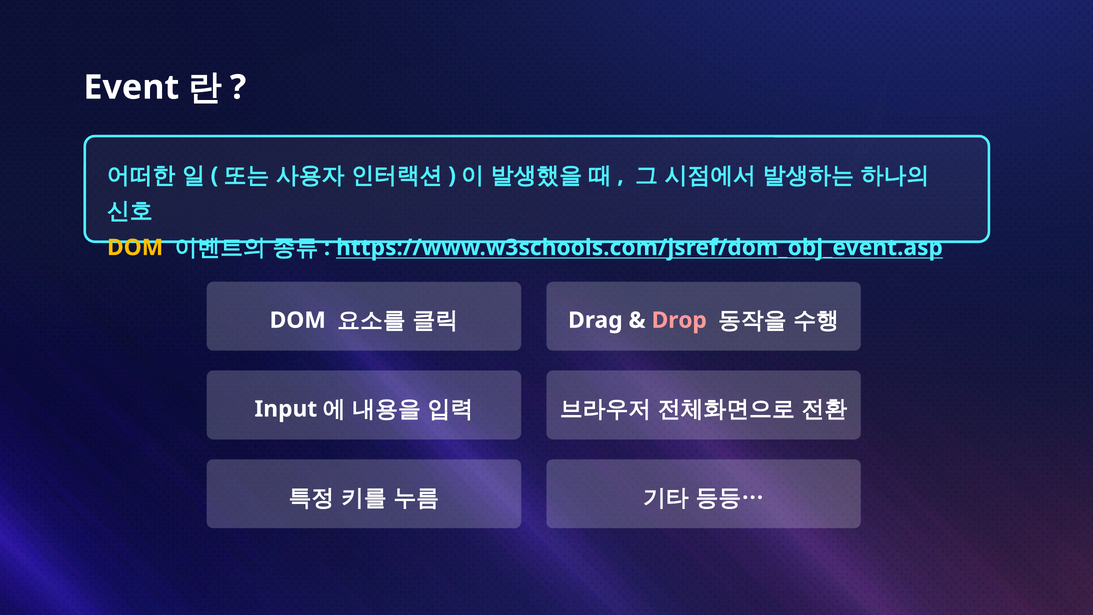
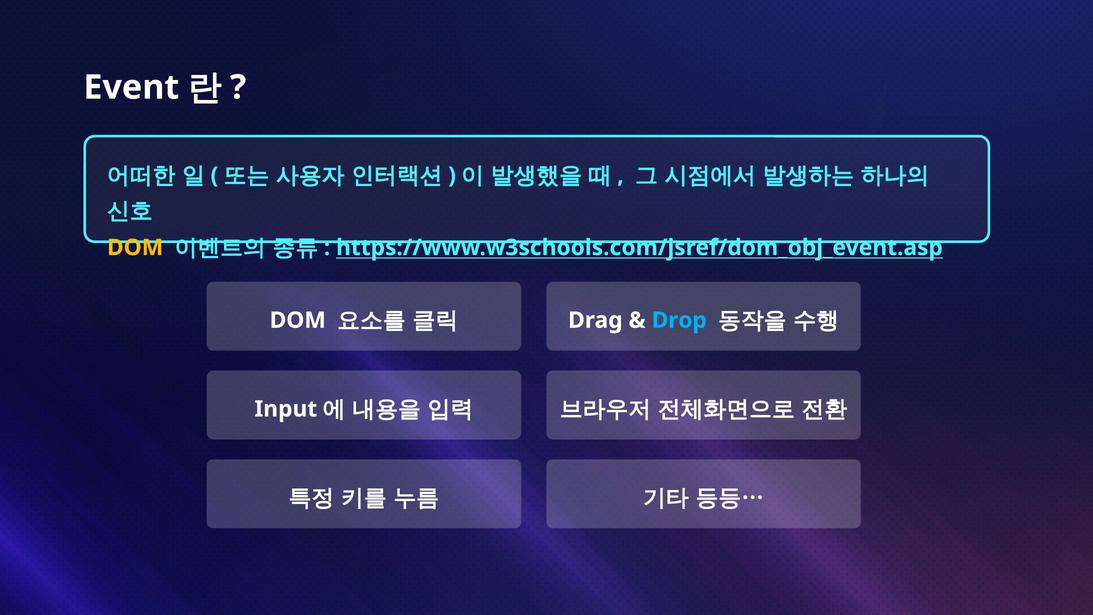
Drop colour: pink -> light blue (679, 320)
